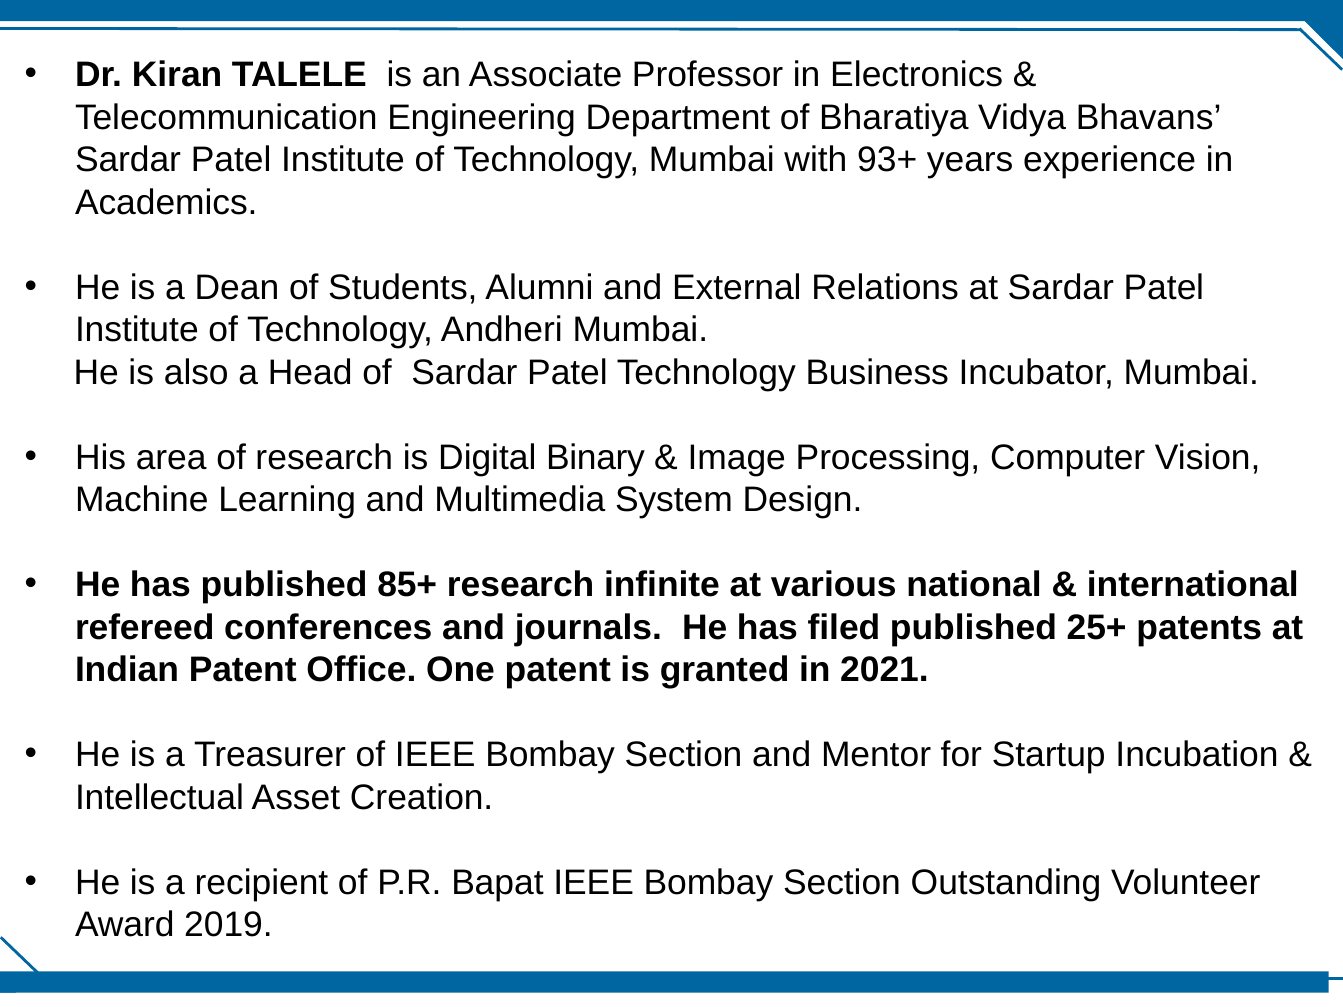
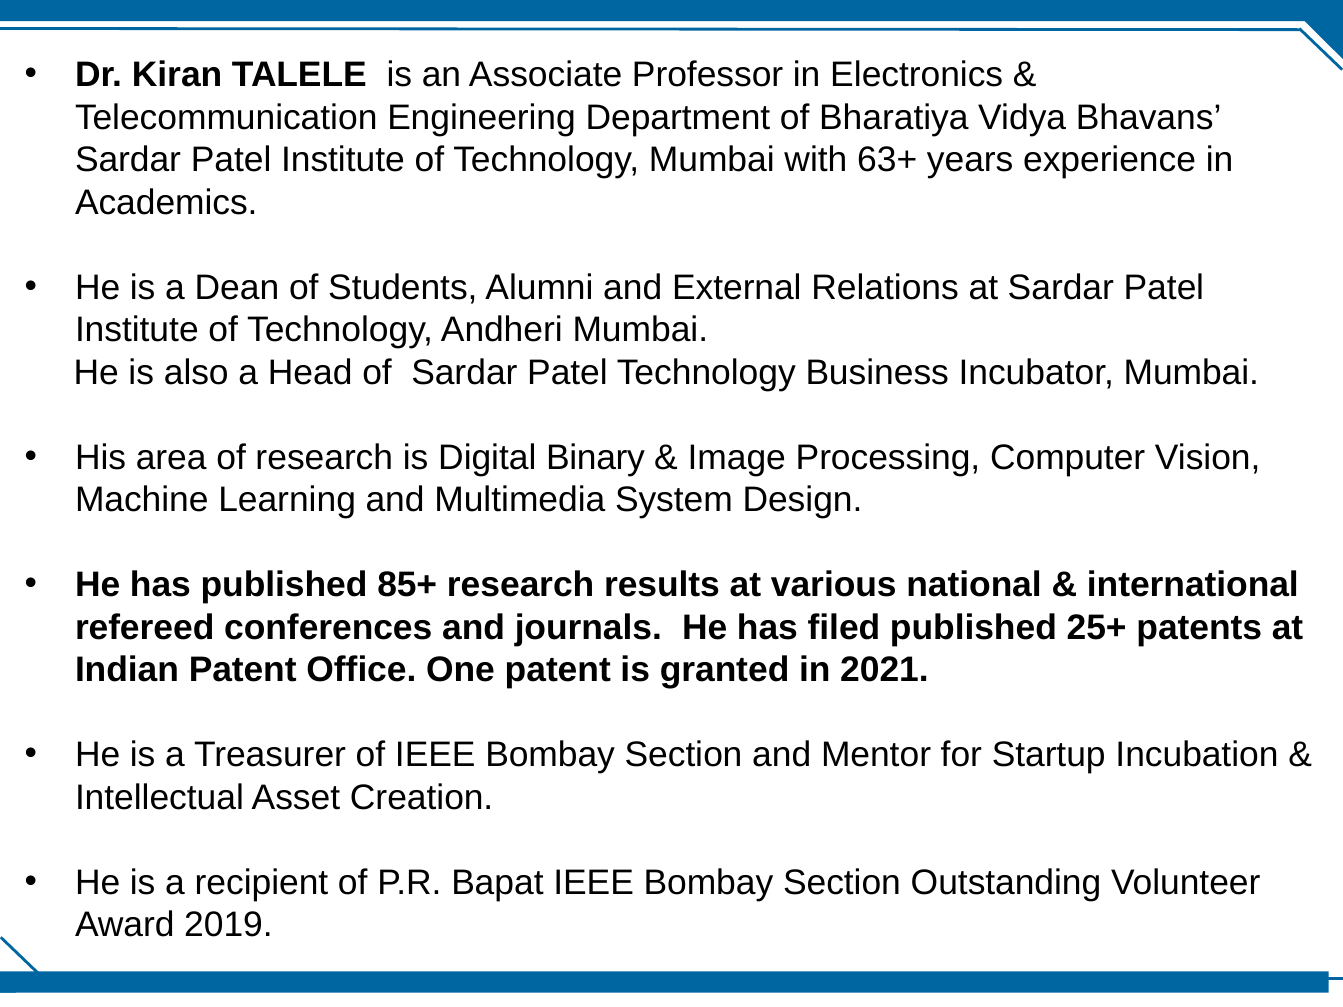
93+: 93+ -> 63+ (887, 160)
infinite: infinite -> results (662, 585)
